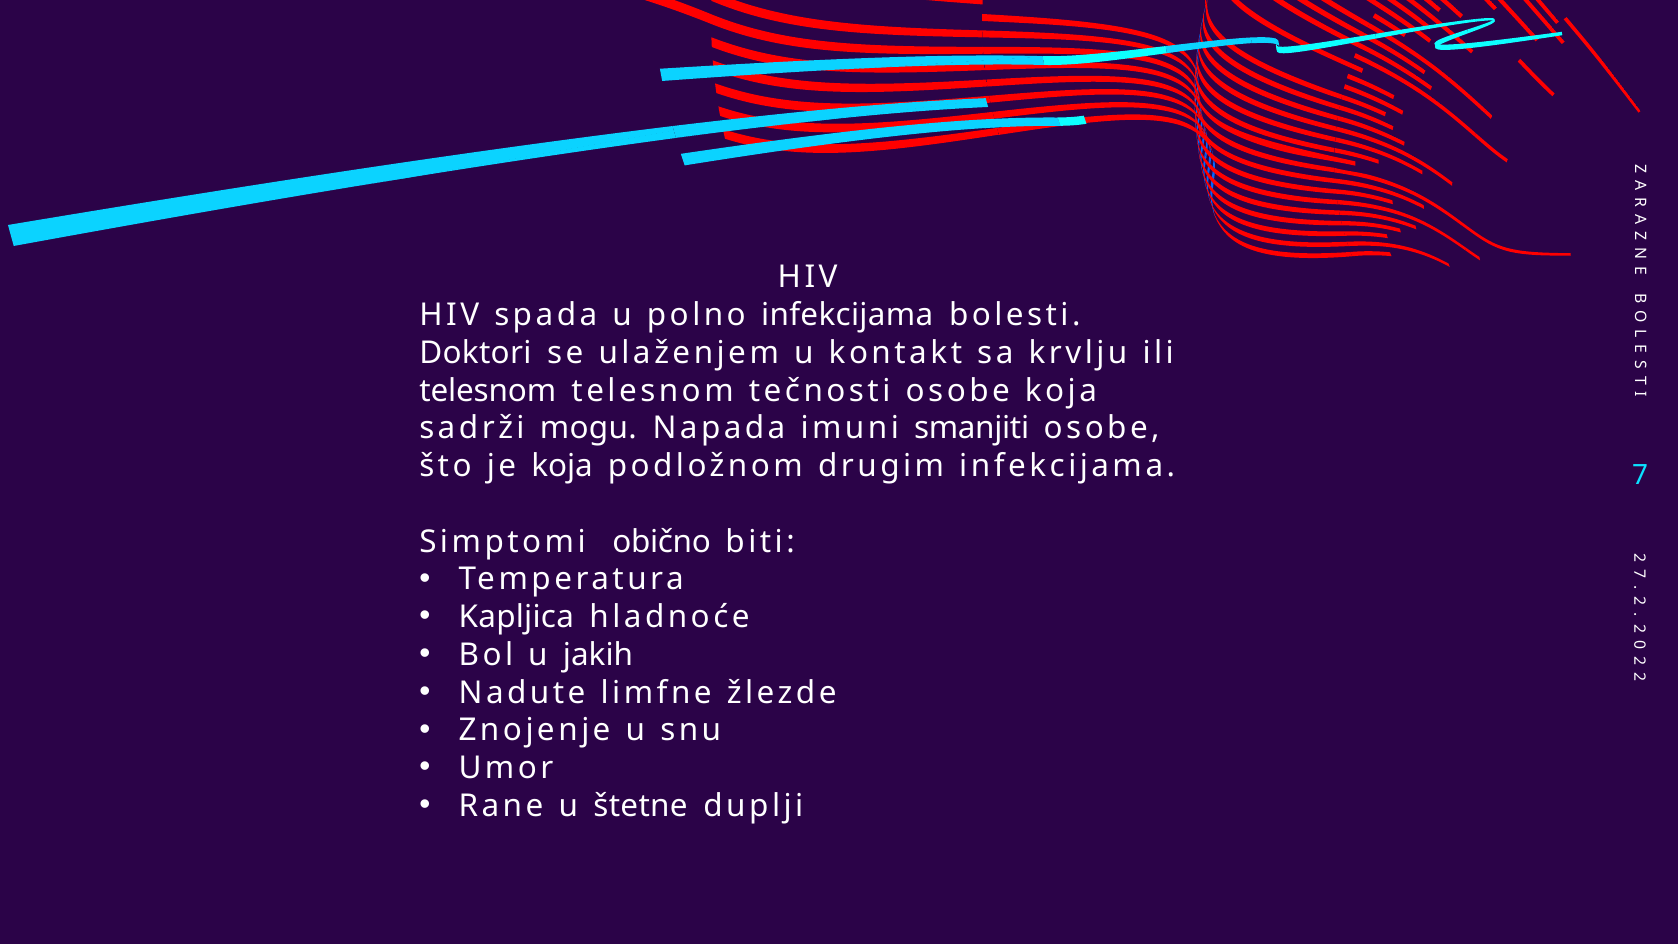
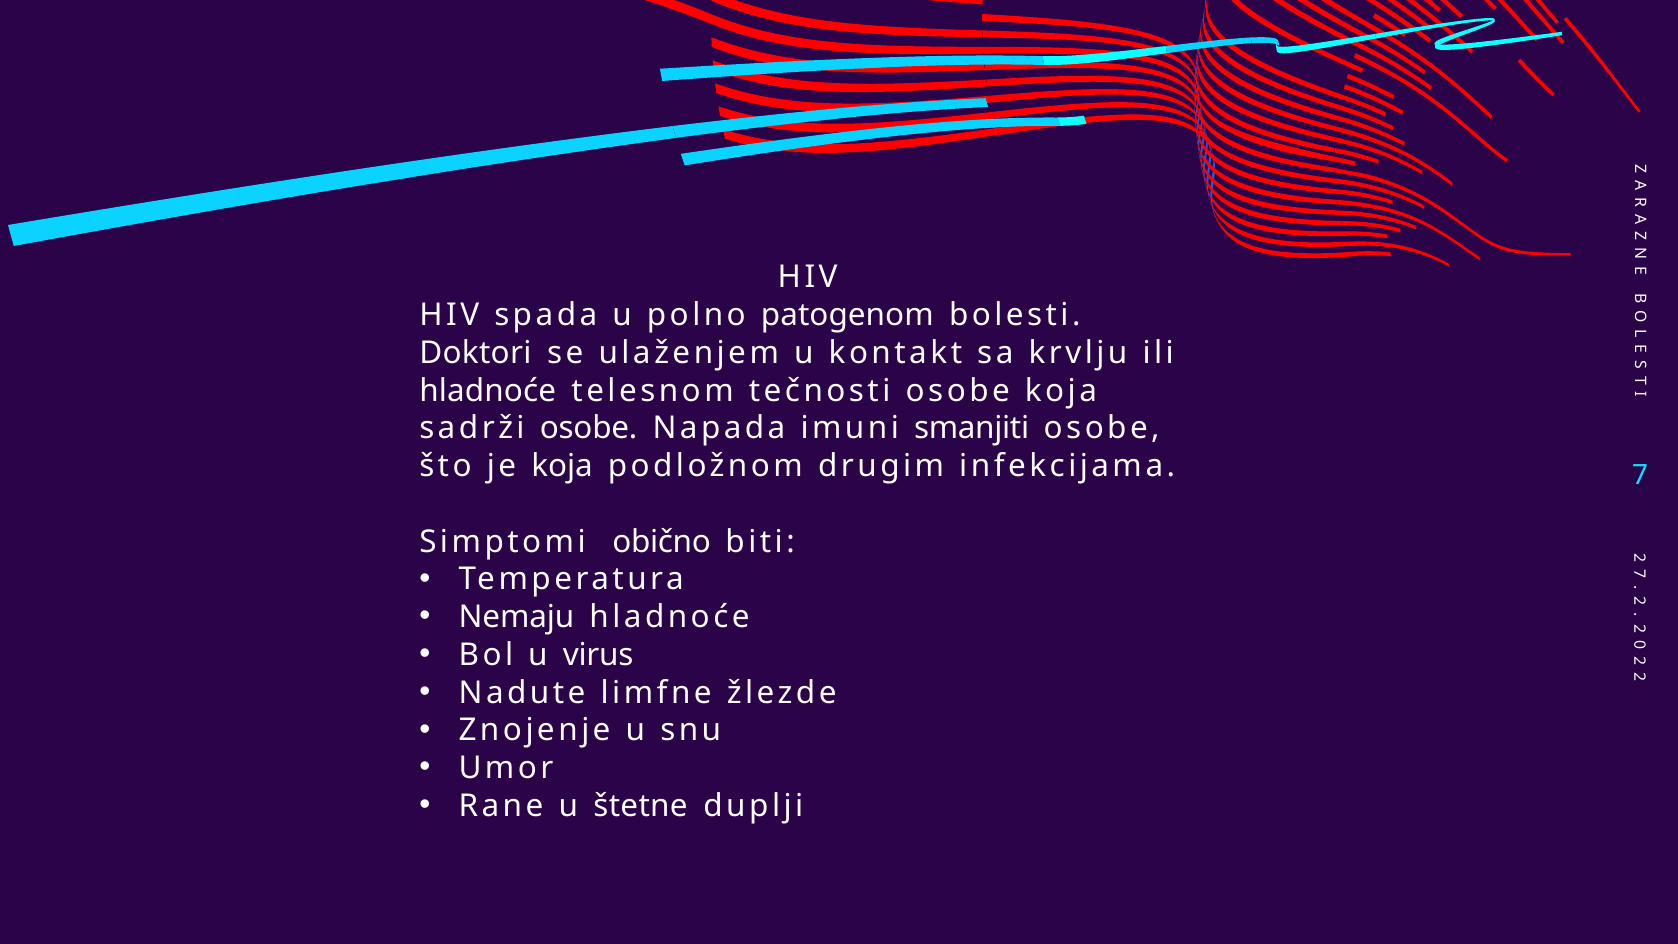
polno infekcijama: infekcijama -> patogenom (847, 315)
telesnom: telesnom -> hladnoće (488, 391)
sadrži mogu: mogu -> osobe (589, 428)
Kapljica: Kapljica -> Nemaju (516, 617)
jakih: jakih -> virus (598, 655)
